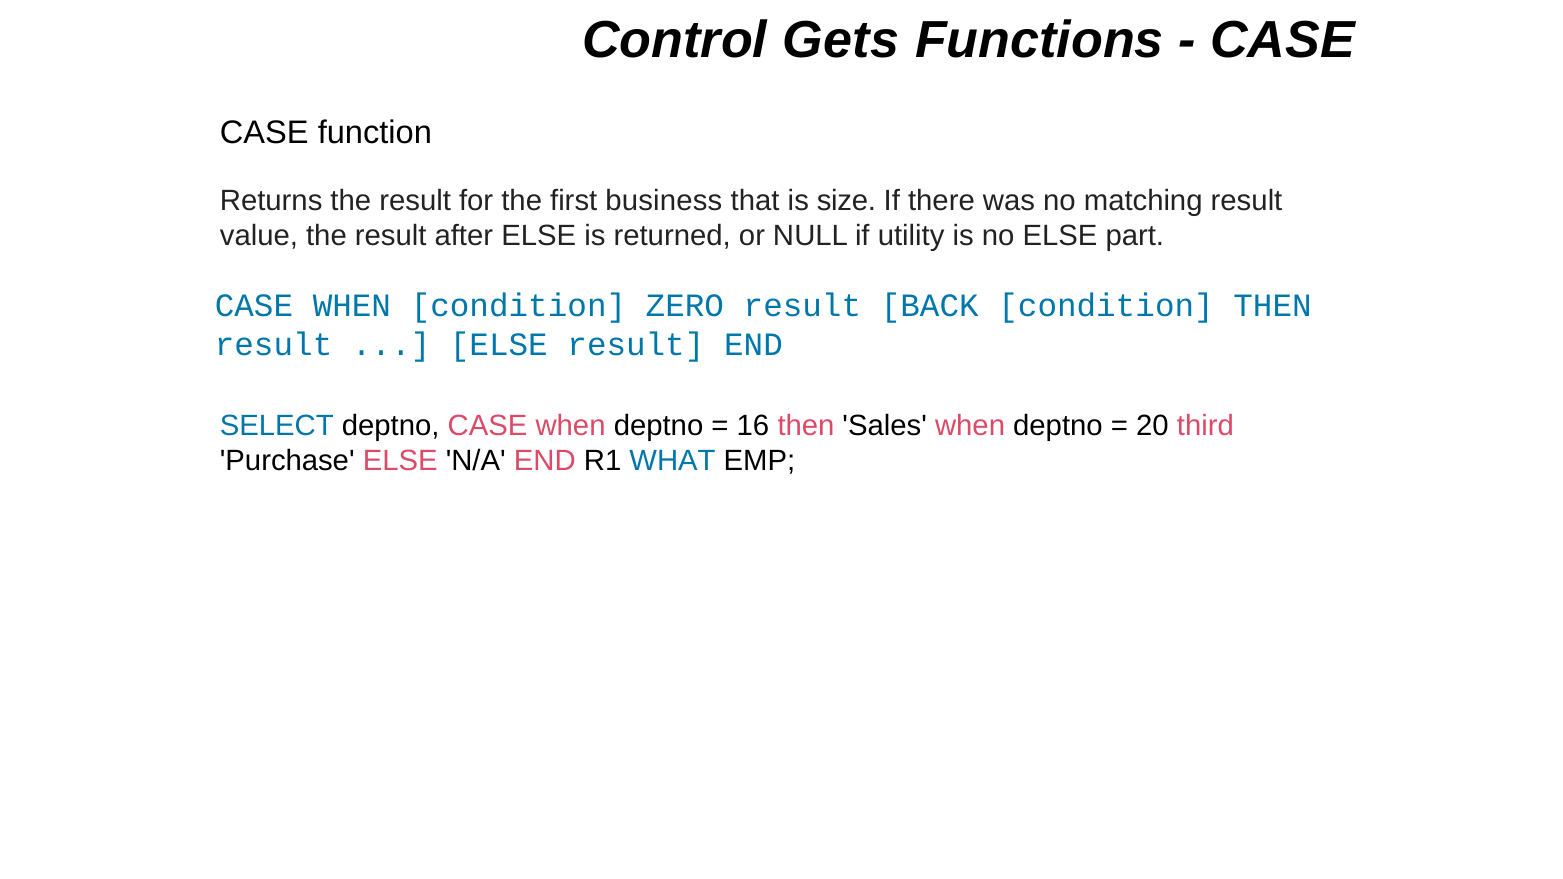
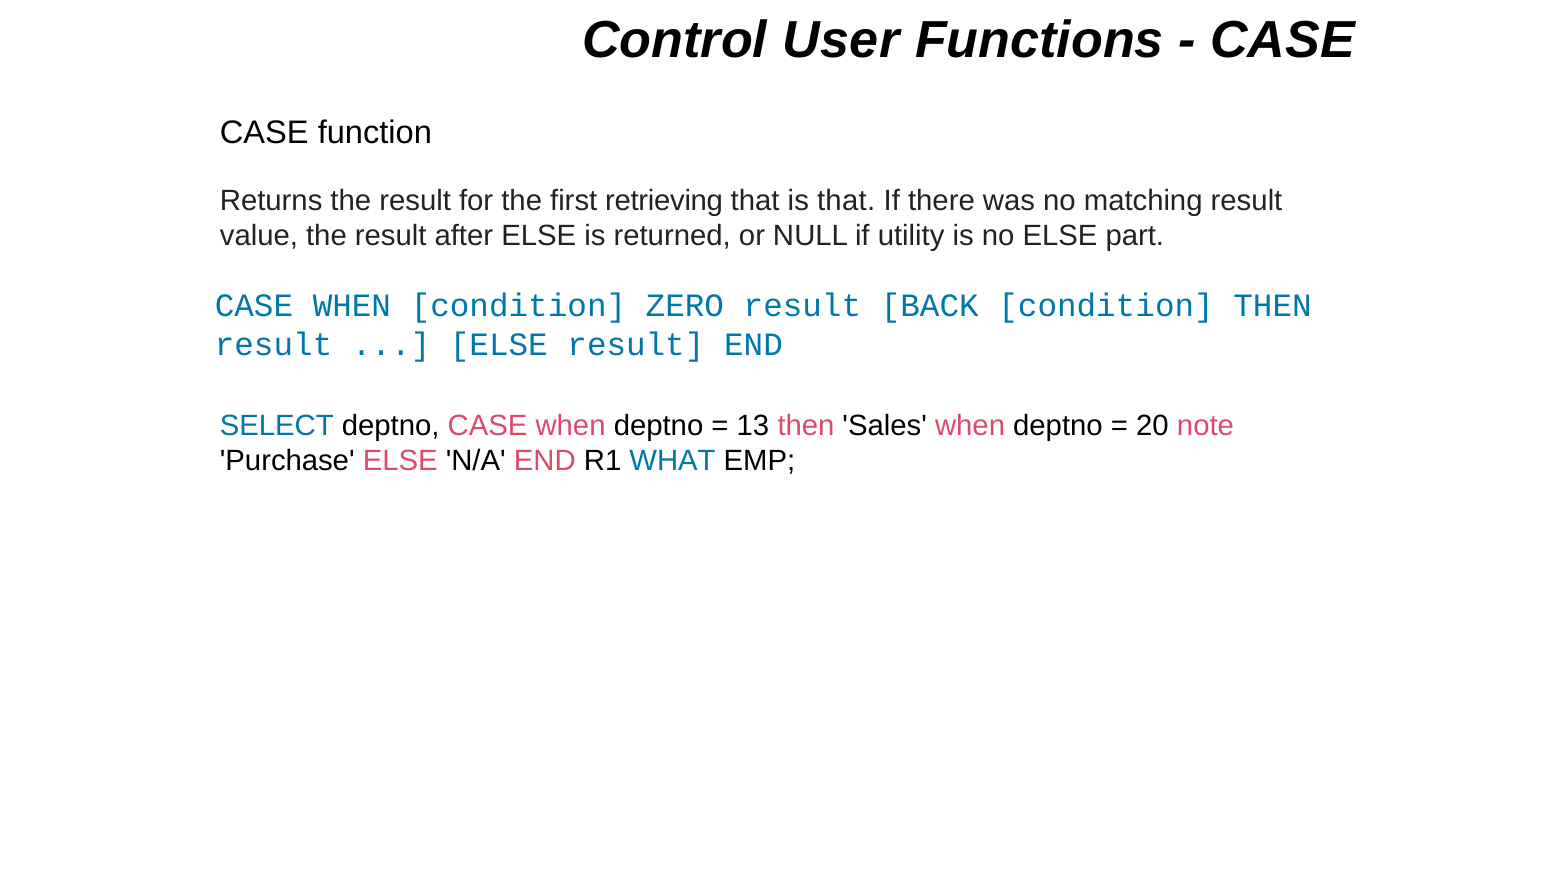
Gets: Gets -> User (841, 41)
business: business -> retrieving (664, 201)
is size: size -> that (846, 201)
16: 16 -> 13 (753, 426)
third: third -> note (1205, 426)
